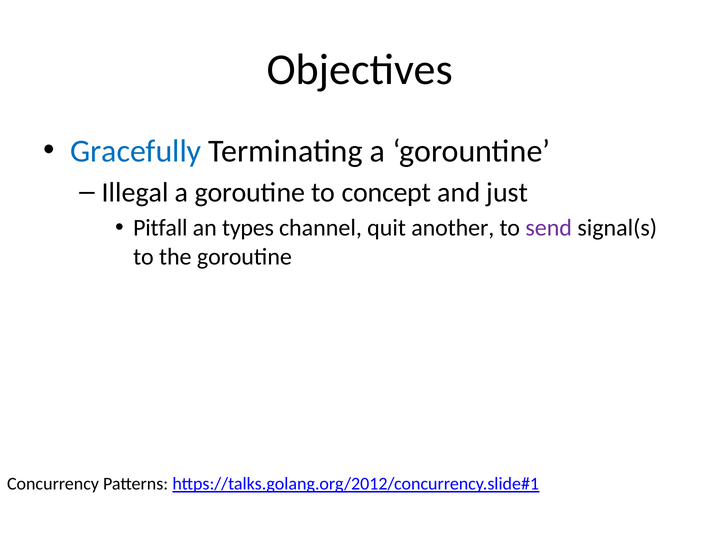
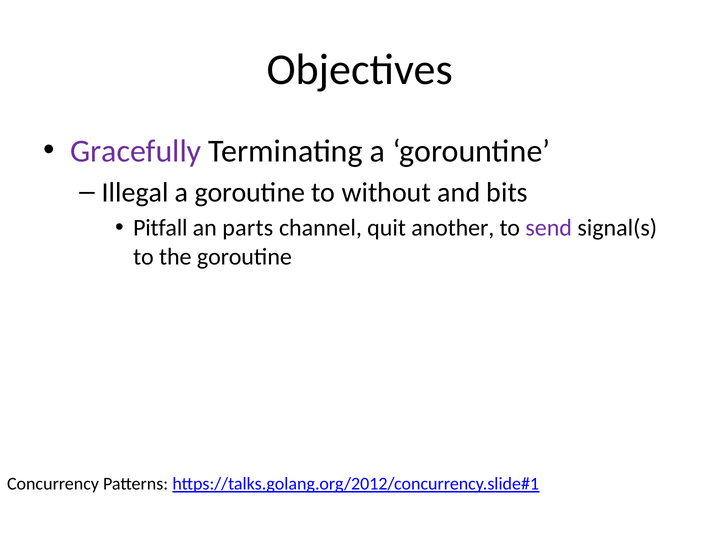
Gracefully colour: blue -> purple (136, 151)
concept: concept -> without (386, 192)
just: just -> bits (507, 192)
types: types -> parts (248, 228)
